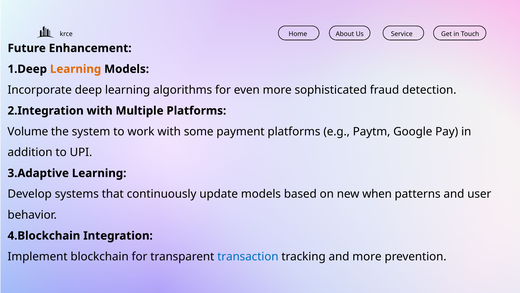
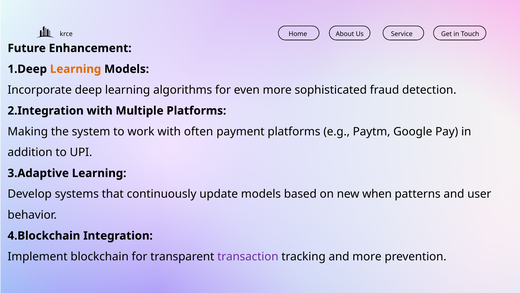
Volume: Volume -> Making (28, 131)
some: some -> often (199, 131)
transaction colour: blue -> purple (248, 256)
